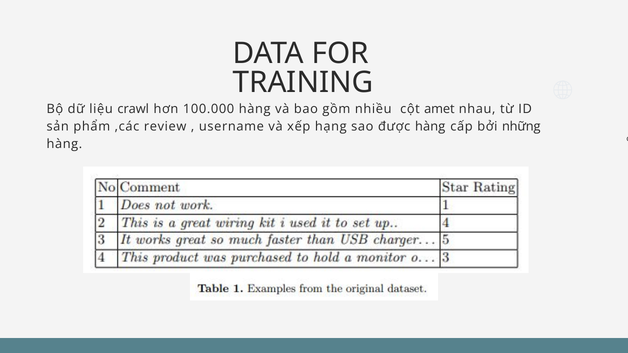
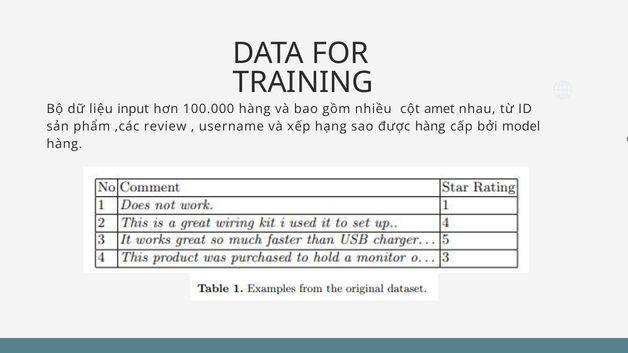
crawl: crawl -> input (133, 109)
những: những -> model (521, 126)
